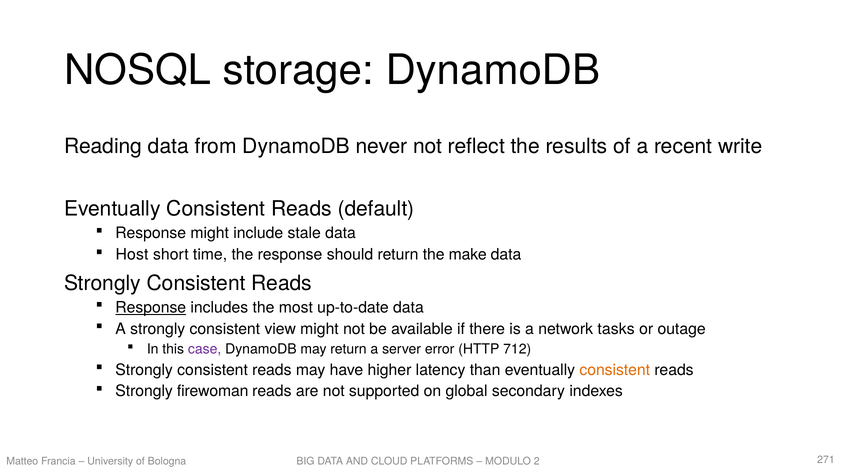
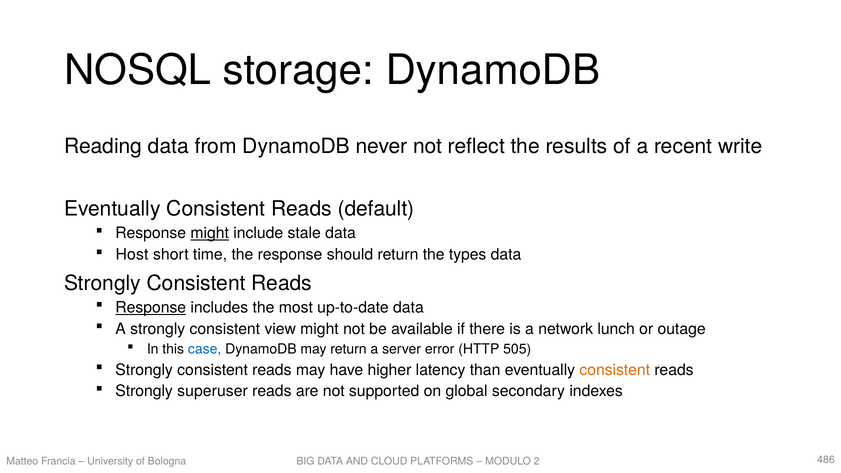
might underline: none -> present (210, 233)
make: make -> types (468, 255)
tasks: tasks -> lunch (616, 329)
case colour: purple -> blue (205, 349)
712: 712 -> 505 (517, 349)
firewoman: firewoman -> superuser (213, 391)
271: 271 -> 486 (826, 460)
